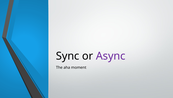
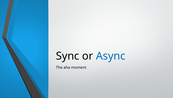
Async colour: purple -> blue (111, 56)
